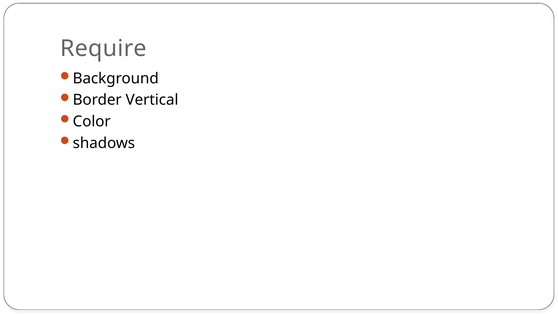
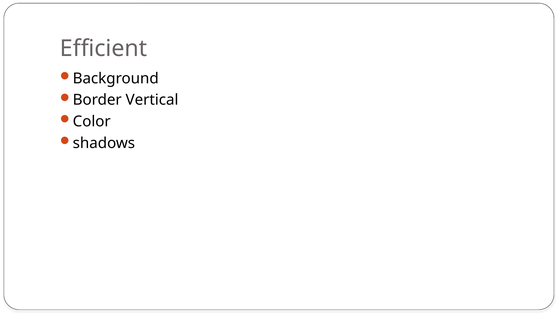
Require: Require -> Efficient (104, 48)
